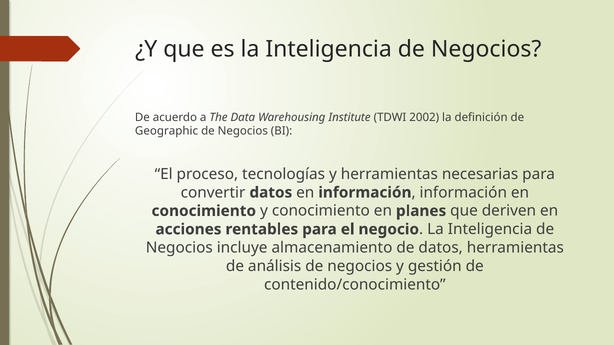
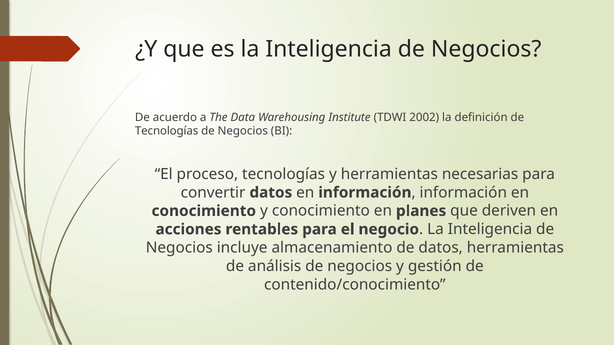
Geographic: Geographic -> Tecnologías (167, 131)
